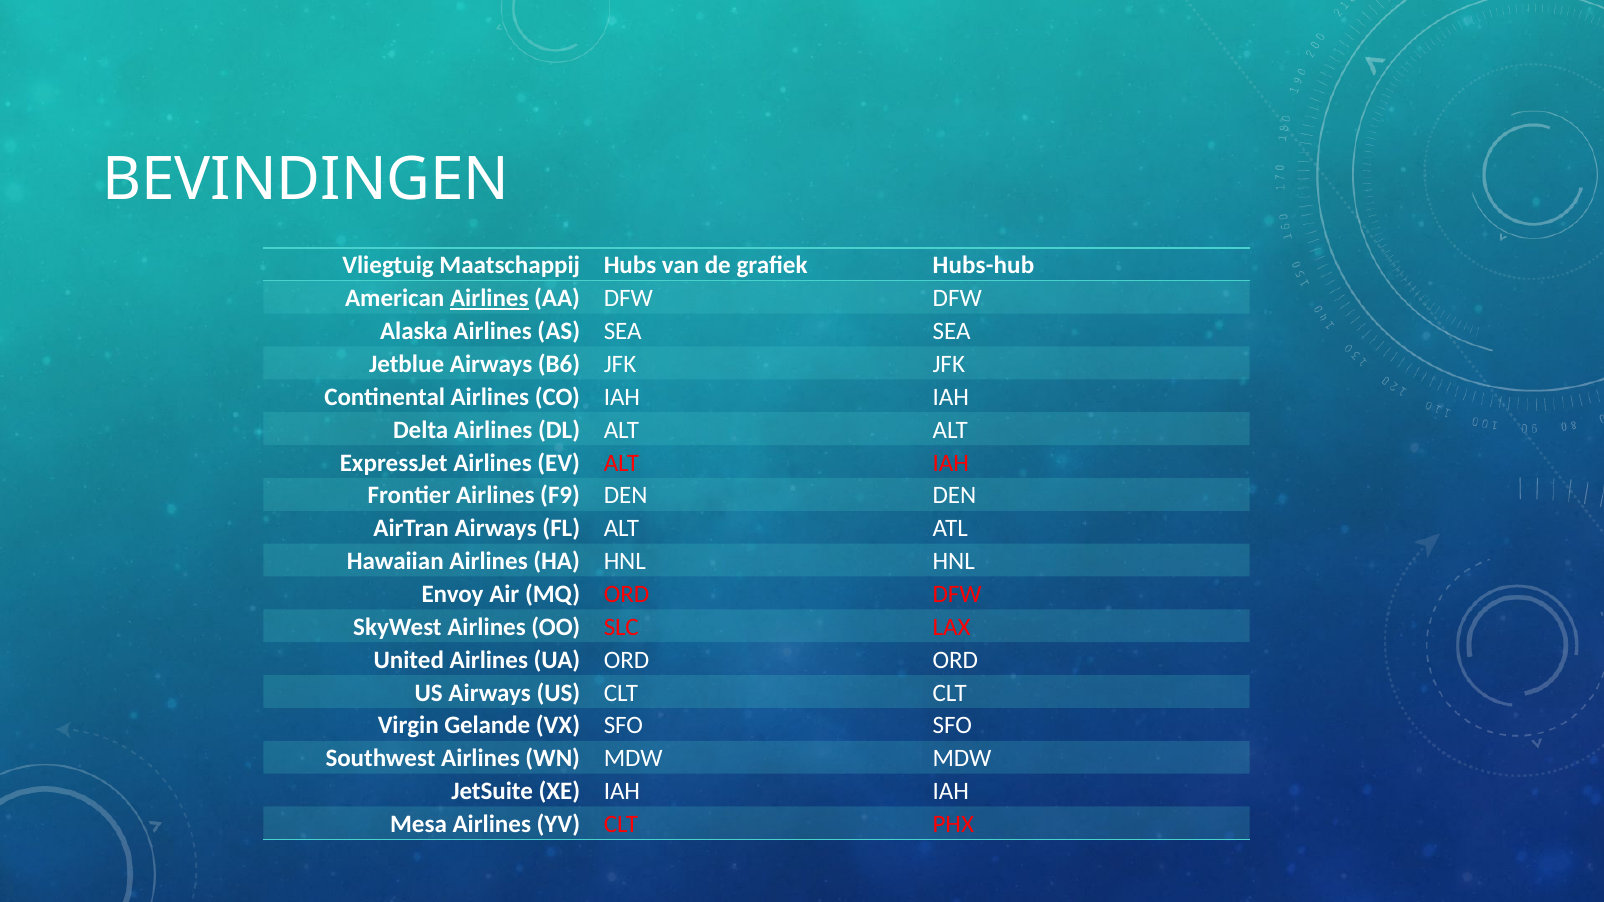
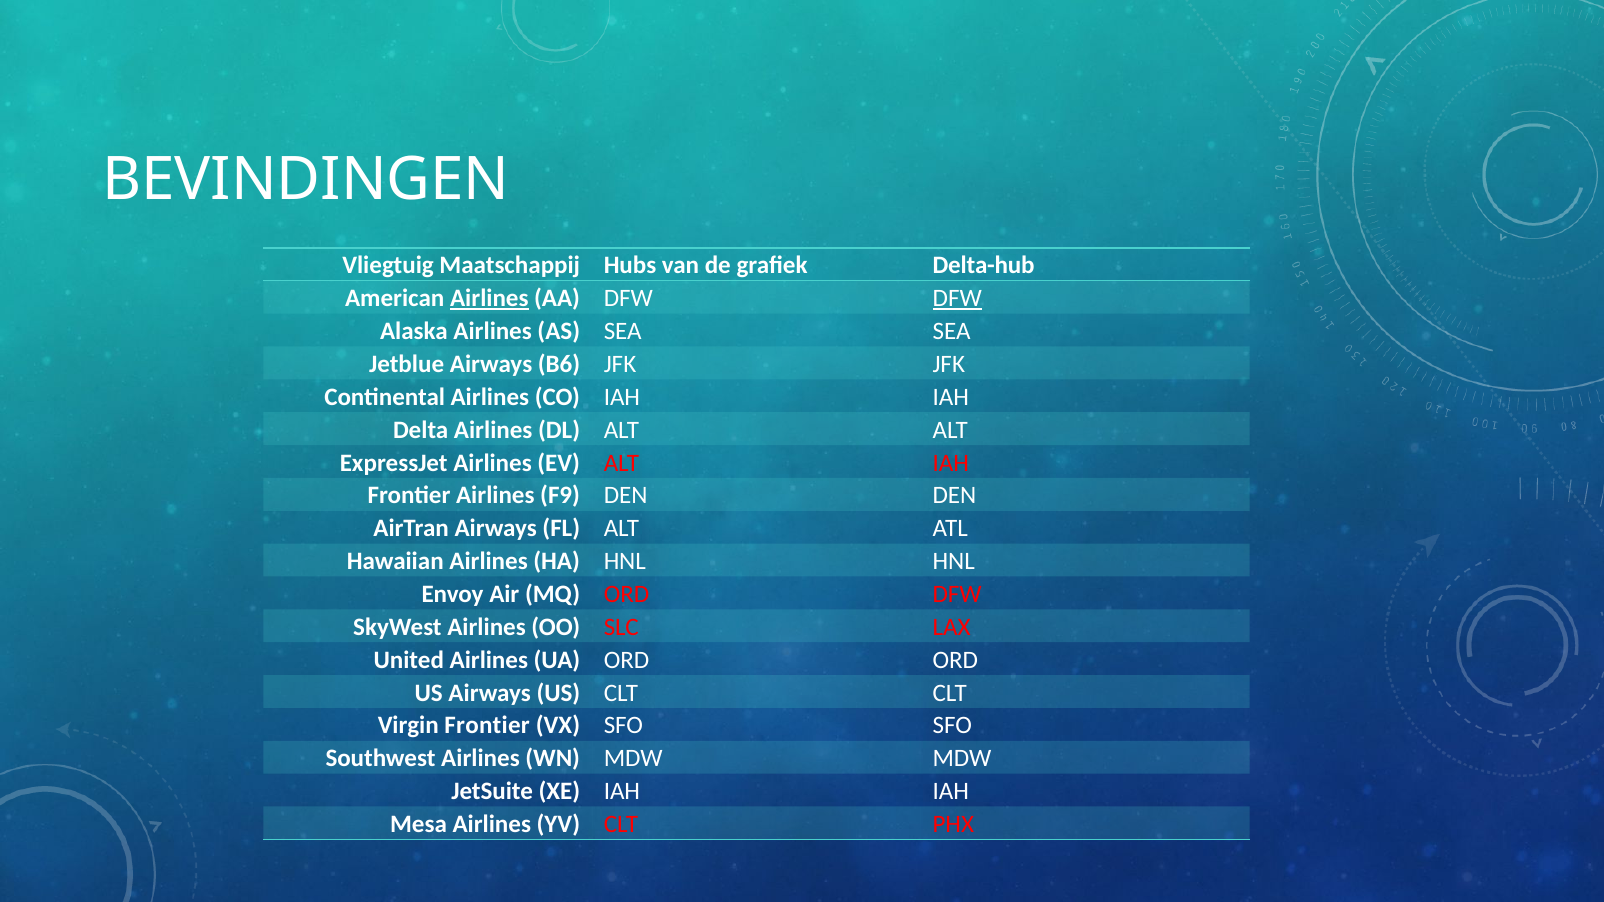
Hubs-hub: Hubs-hub -> Delta-hub (984, 266)
DFW underline: none -> present (957, 299)
Virgin Gelande: Gelande -> Frontier (487, 726)
